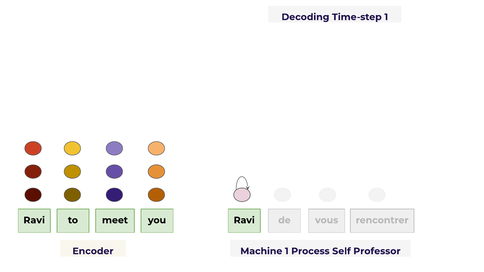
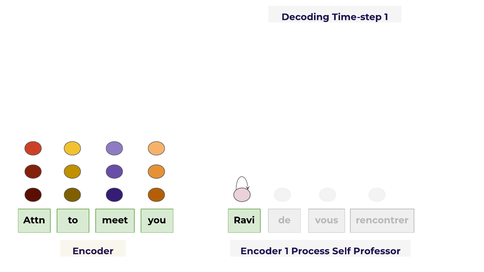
Ravi: Ravi -> Attn (34, 220)
Encoder Machine: Machine -> Encoder (261, 251)
